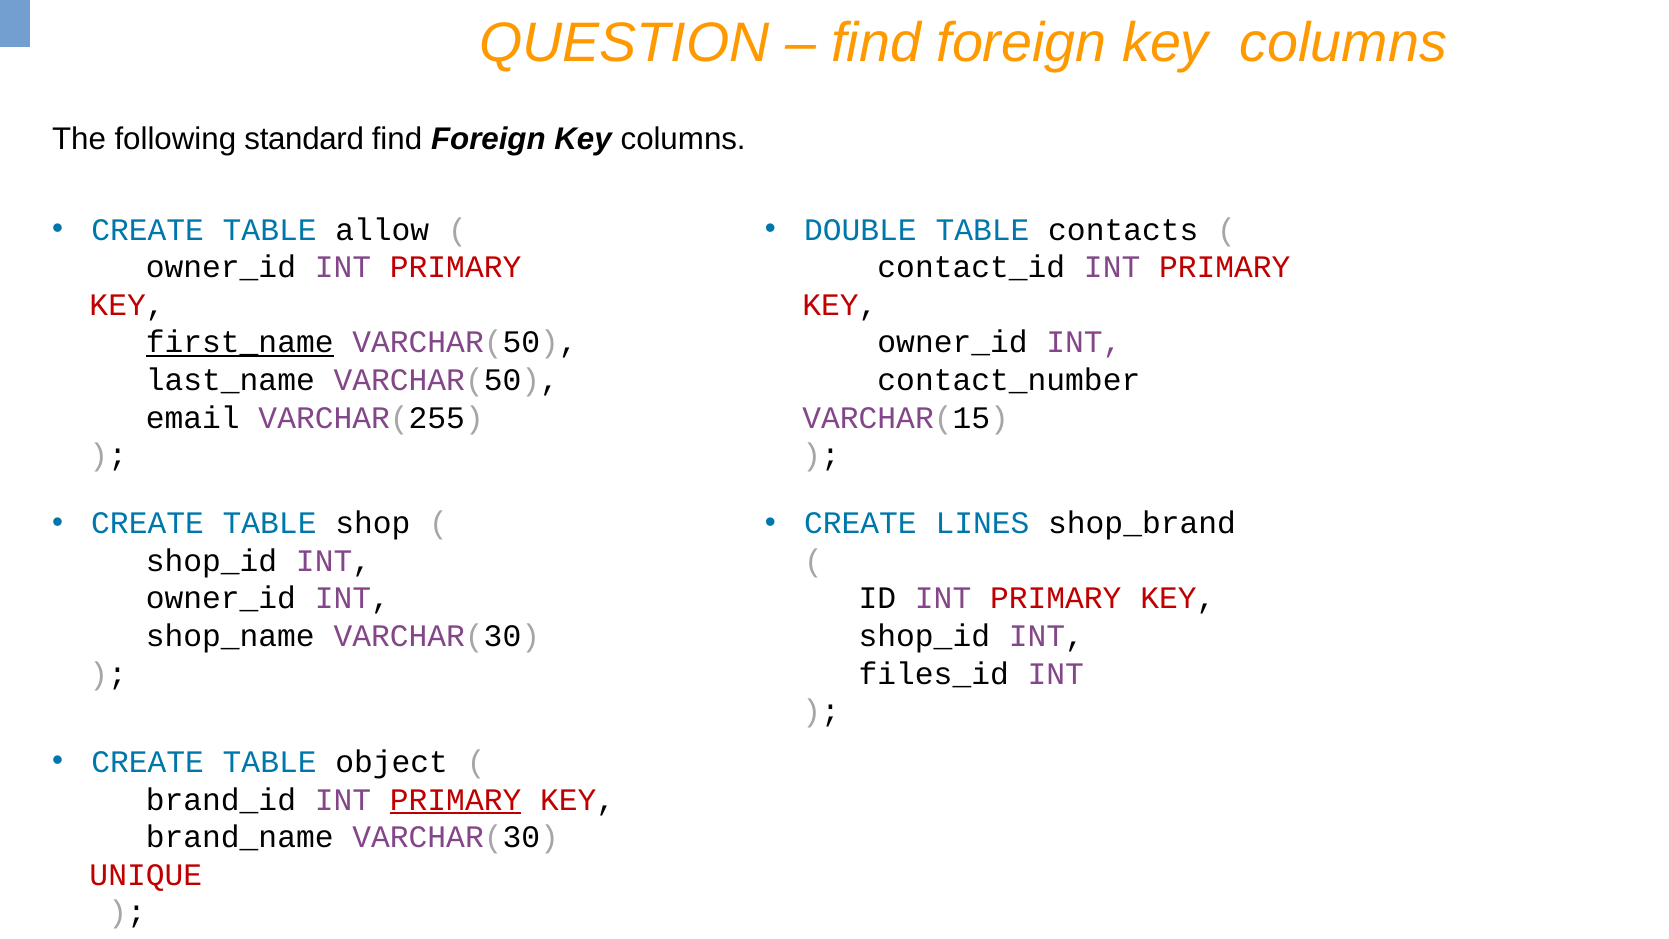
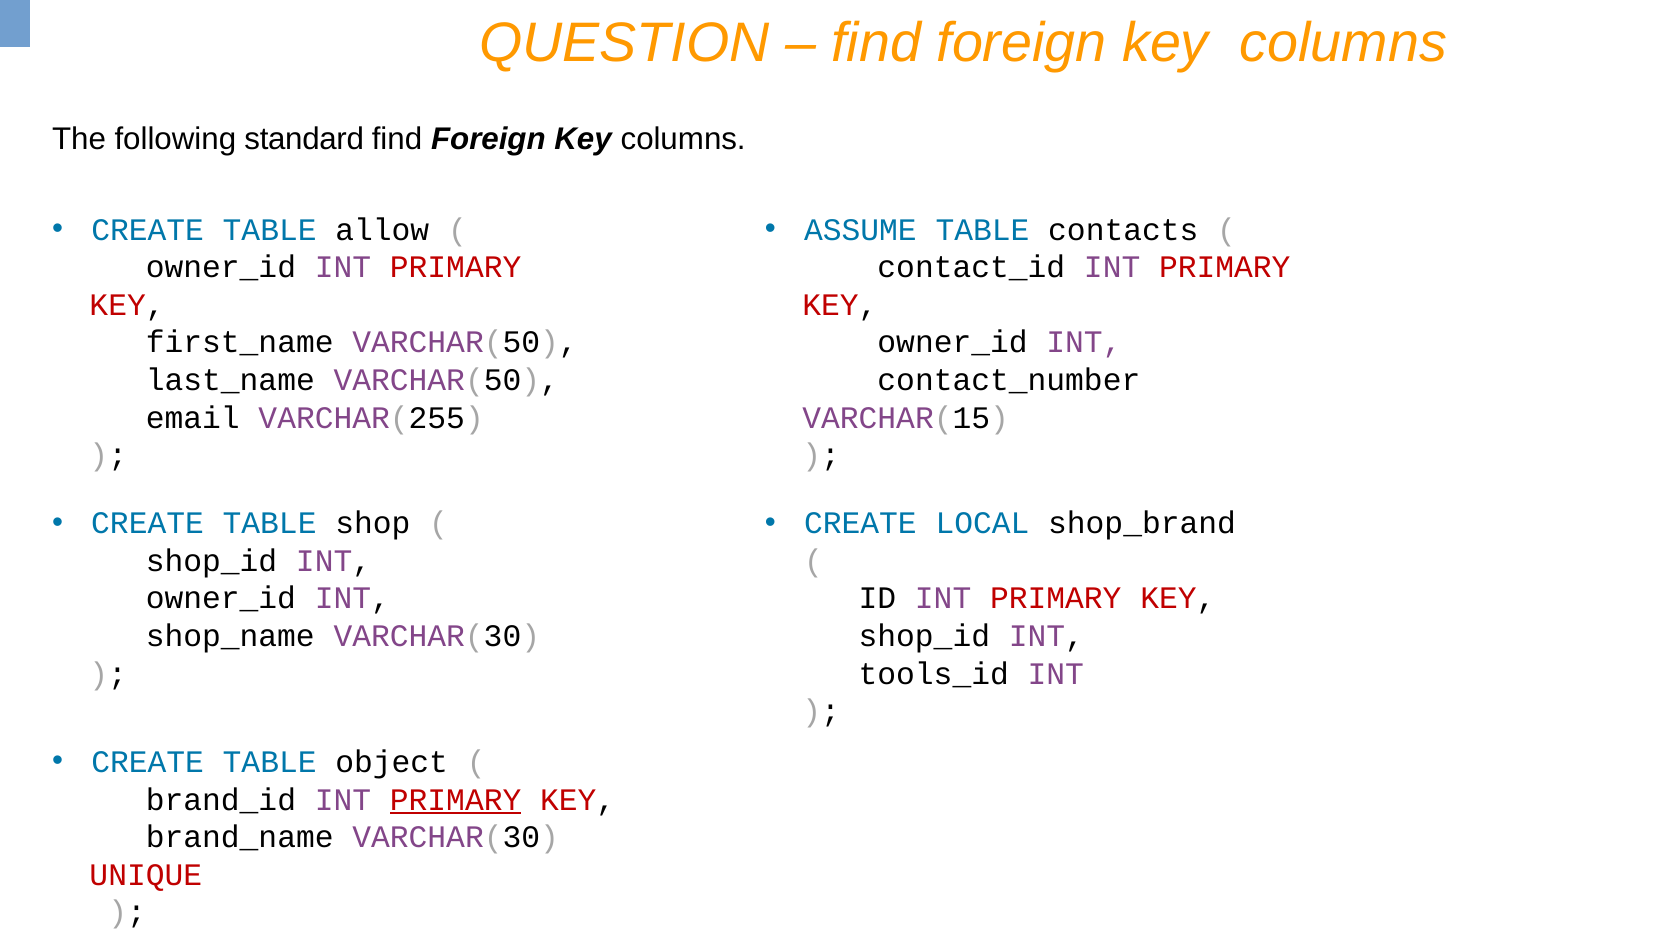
DOUBLE: DOUBLE -> ASSUME (860, 230)
first_name underline: present -> none (240, 343)
LINES: LINES -> LOCAL (982, 523)
files_id: files_id -> tools_id (934, 674)
